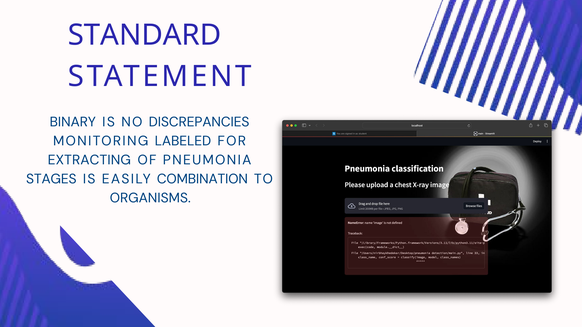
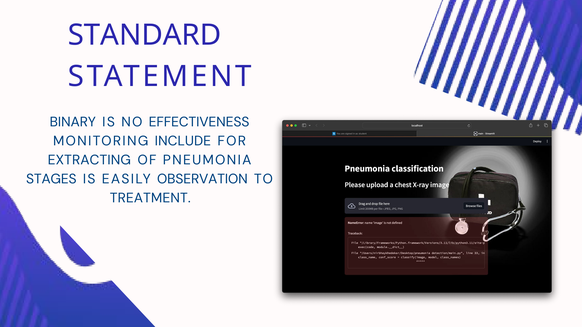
DISCREPANCIES: DISCREPANCIES -> EFFECTIVENESS (199, 122)
LABELED: LABELED -> INCLUDE (183, 141)
COMBINATION: COMBINATION -> OBSERVATION (202, 179)
ORGANISMS: ORGANISMS -> TREATMENT (150, 198)
